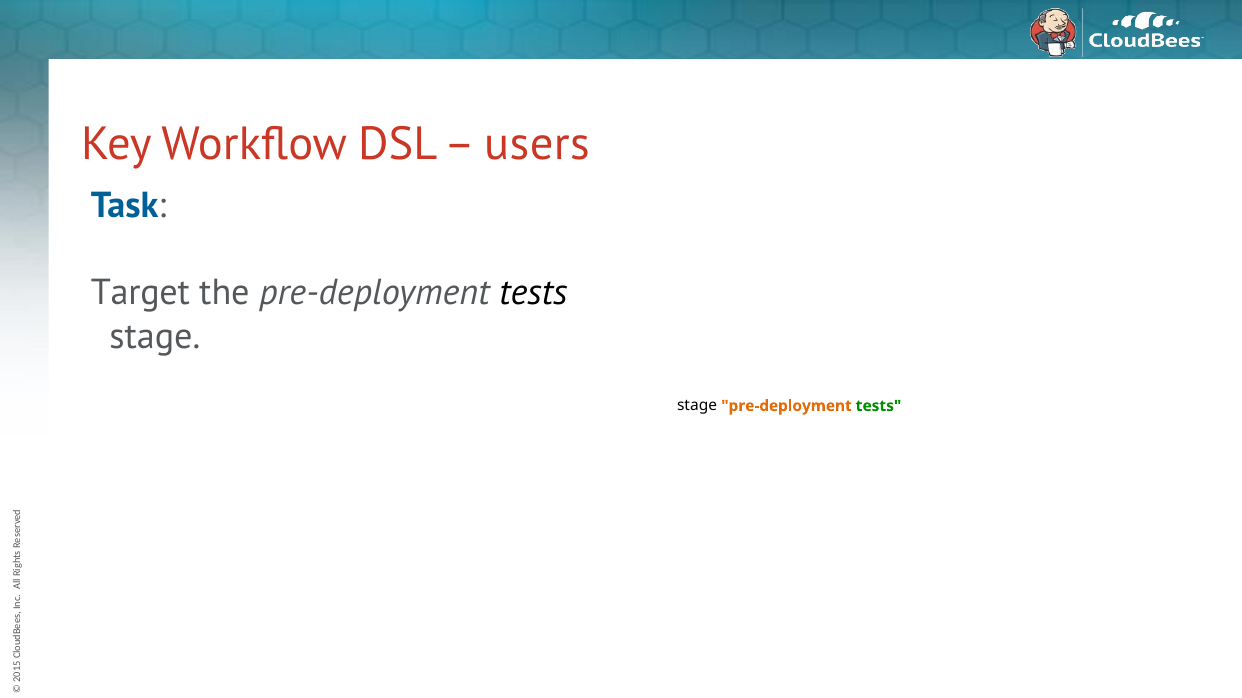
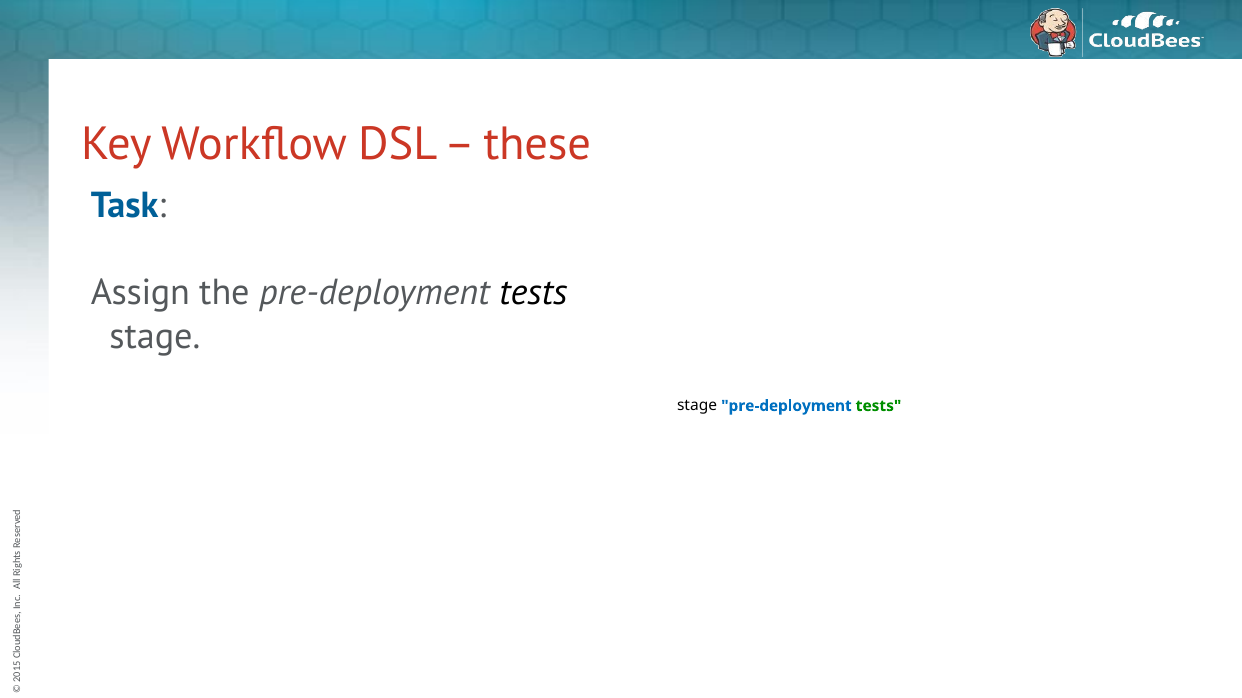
users: users -> these (537, 144)
Target: Target -> Assign (140, 293)
pre-deployment colour: orange -> blue (786, 406)
